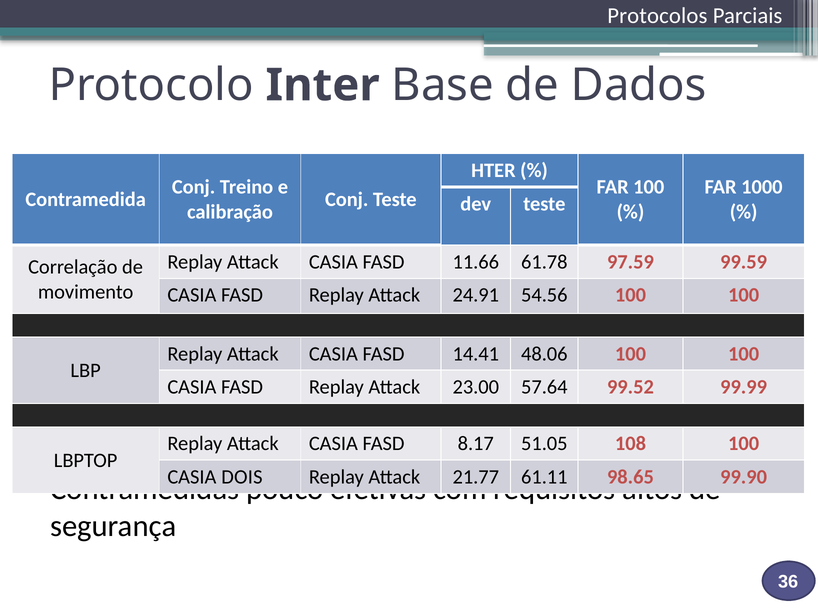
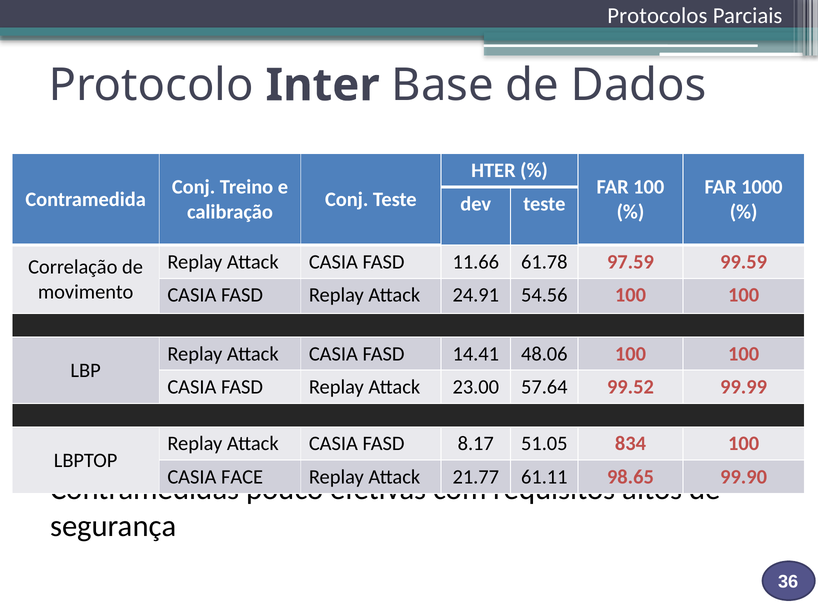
108: 108 -> 834 (630, 443)
DOIS: DOIS -> FACE (242, 477)
